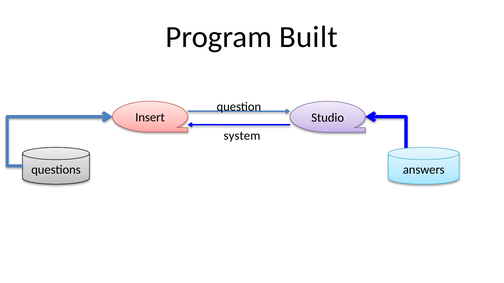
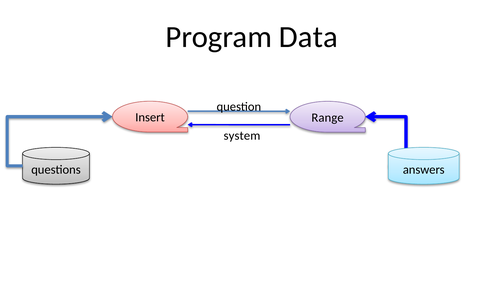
Built: Built -> Data (308, 37)
Studio: Studio -> Range (328, 118)
